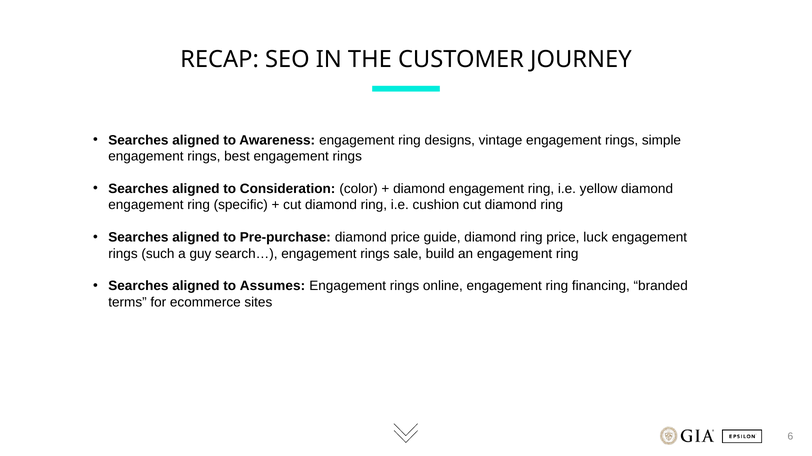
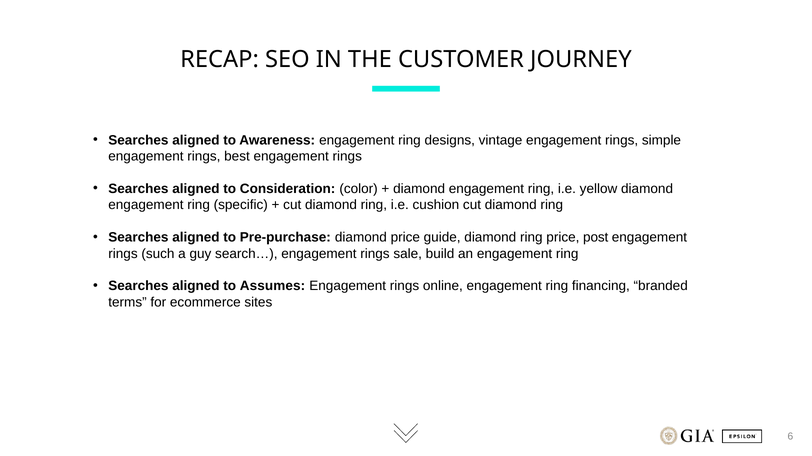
luck: luck -> post (596, 238)
